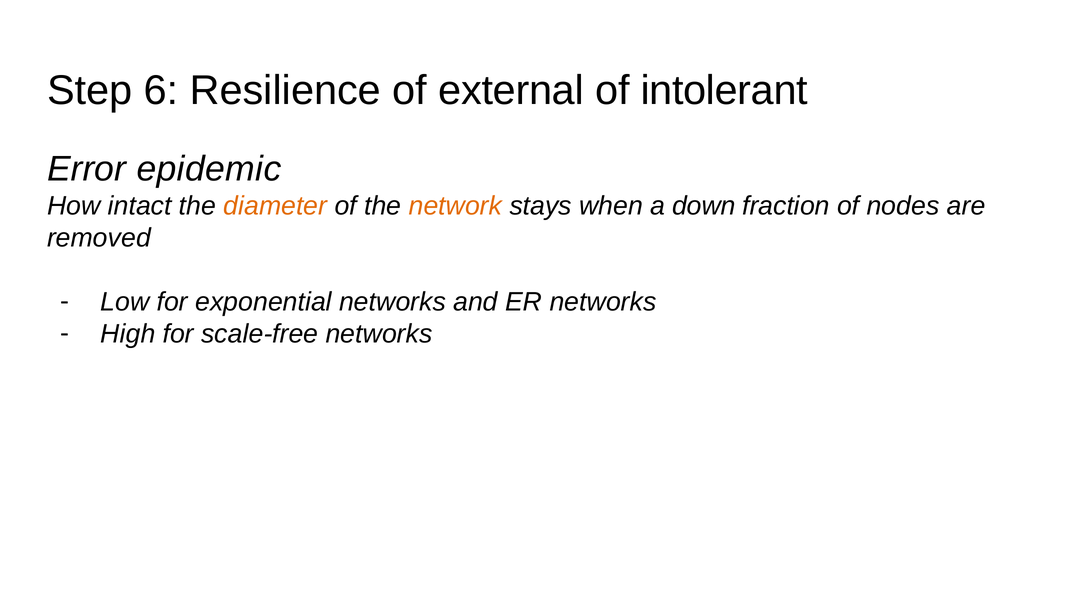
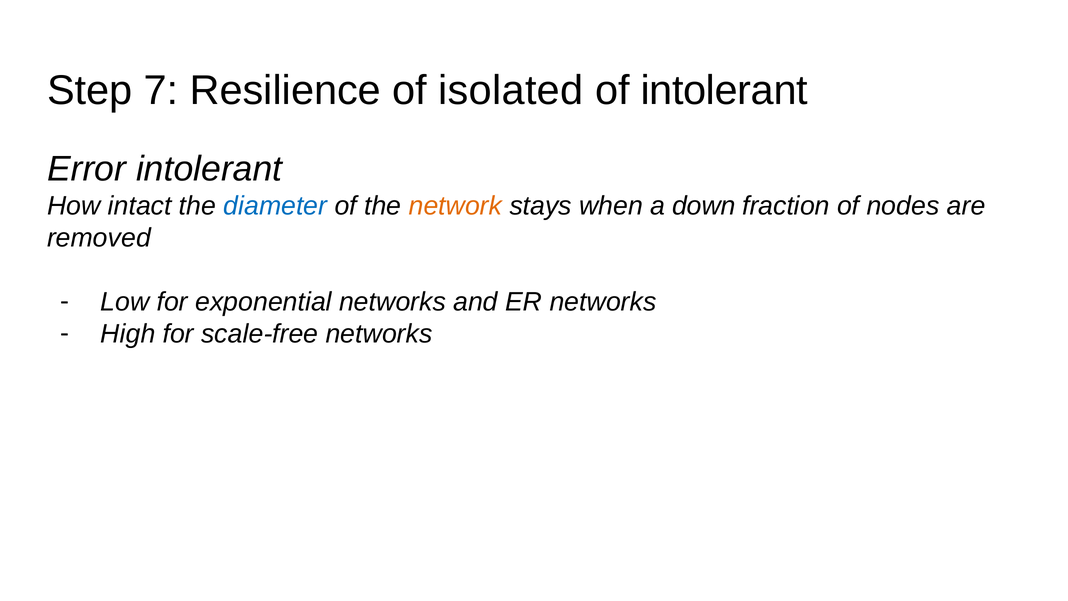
6: 6 -> 7 (161, 90)
external: external -> isolated (511, 90)
Error epidemic: epidemic -> intolerant (209, 169)
diameter colour: orange -> blue (275, 206)
